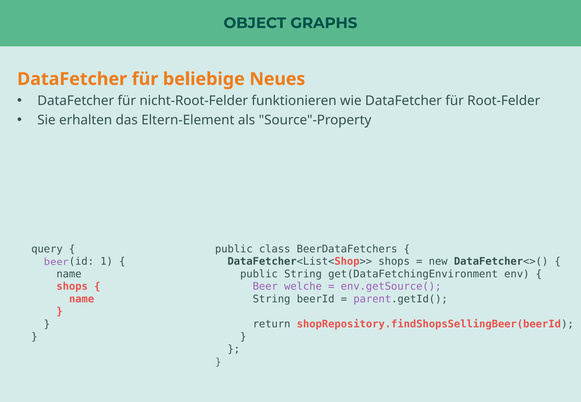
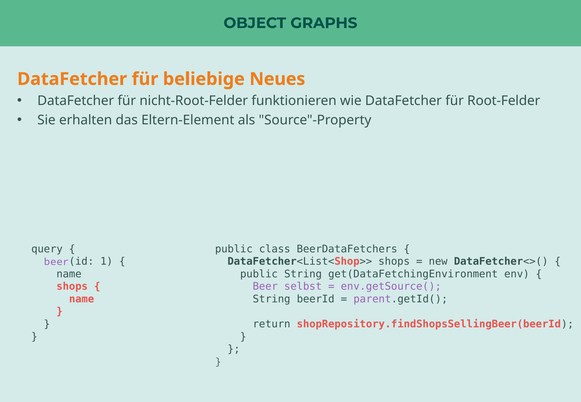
welche: welche -> selbst (303, 287)
